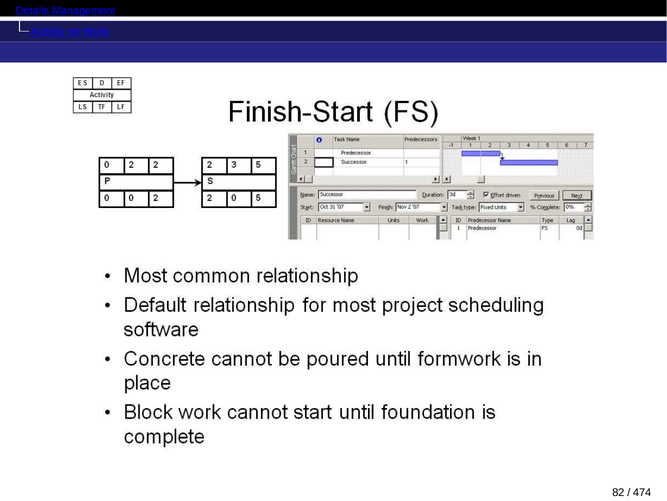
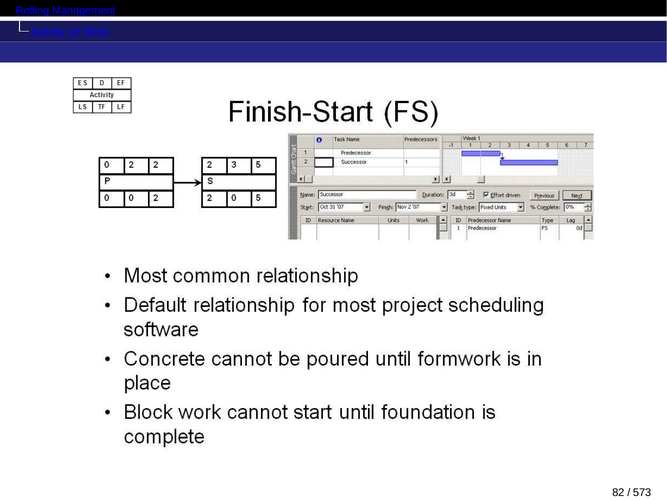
Details: Details -> Rolling (32, 11)
474: 474 -> 573 (642, 493)
